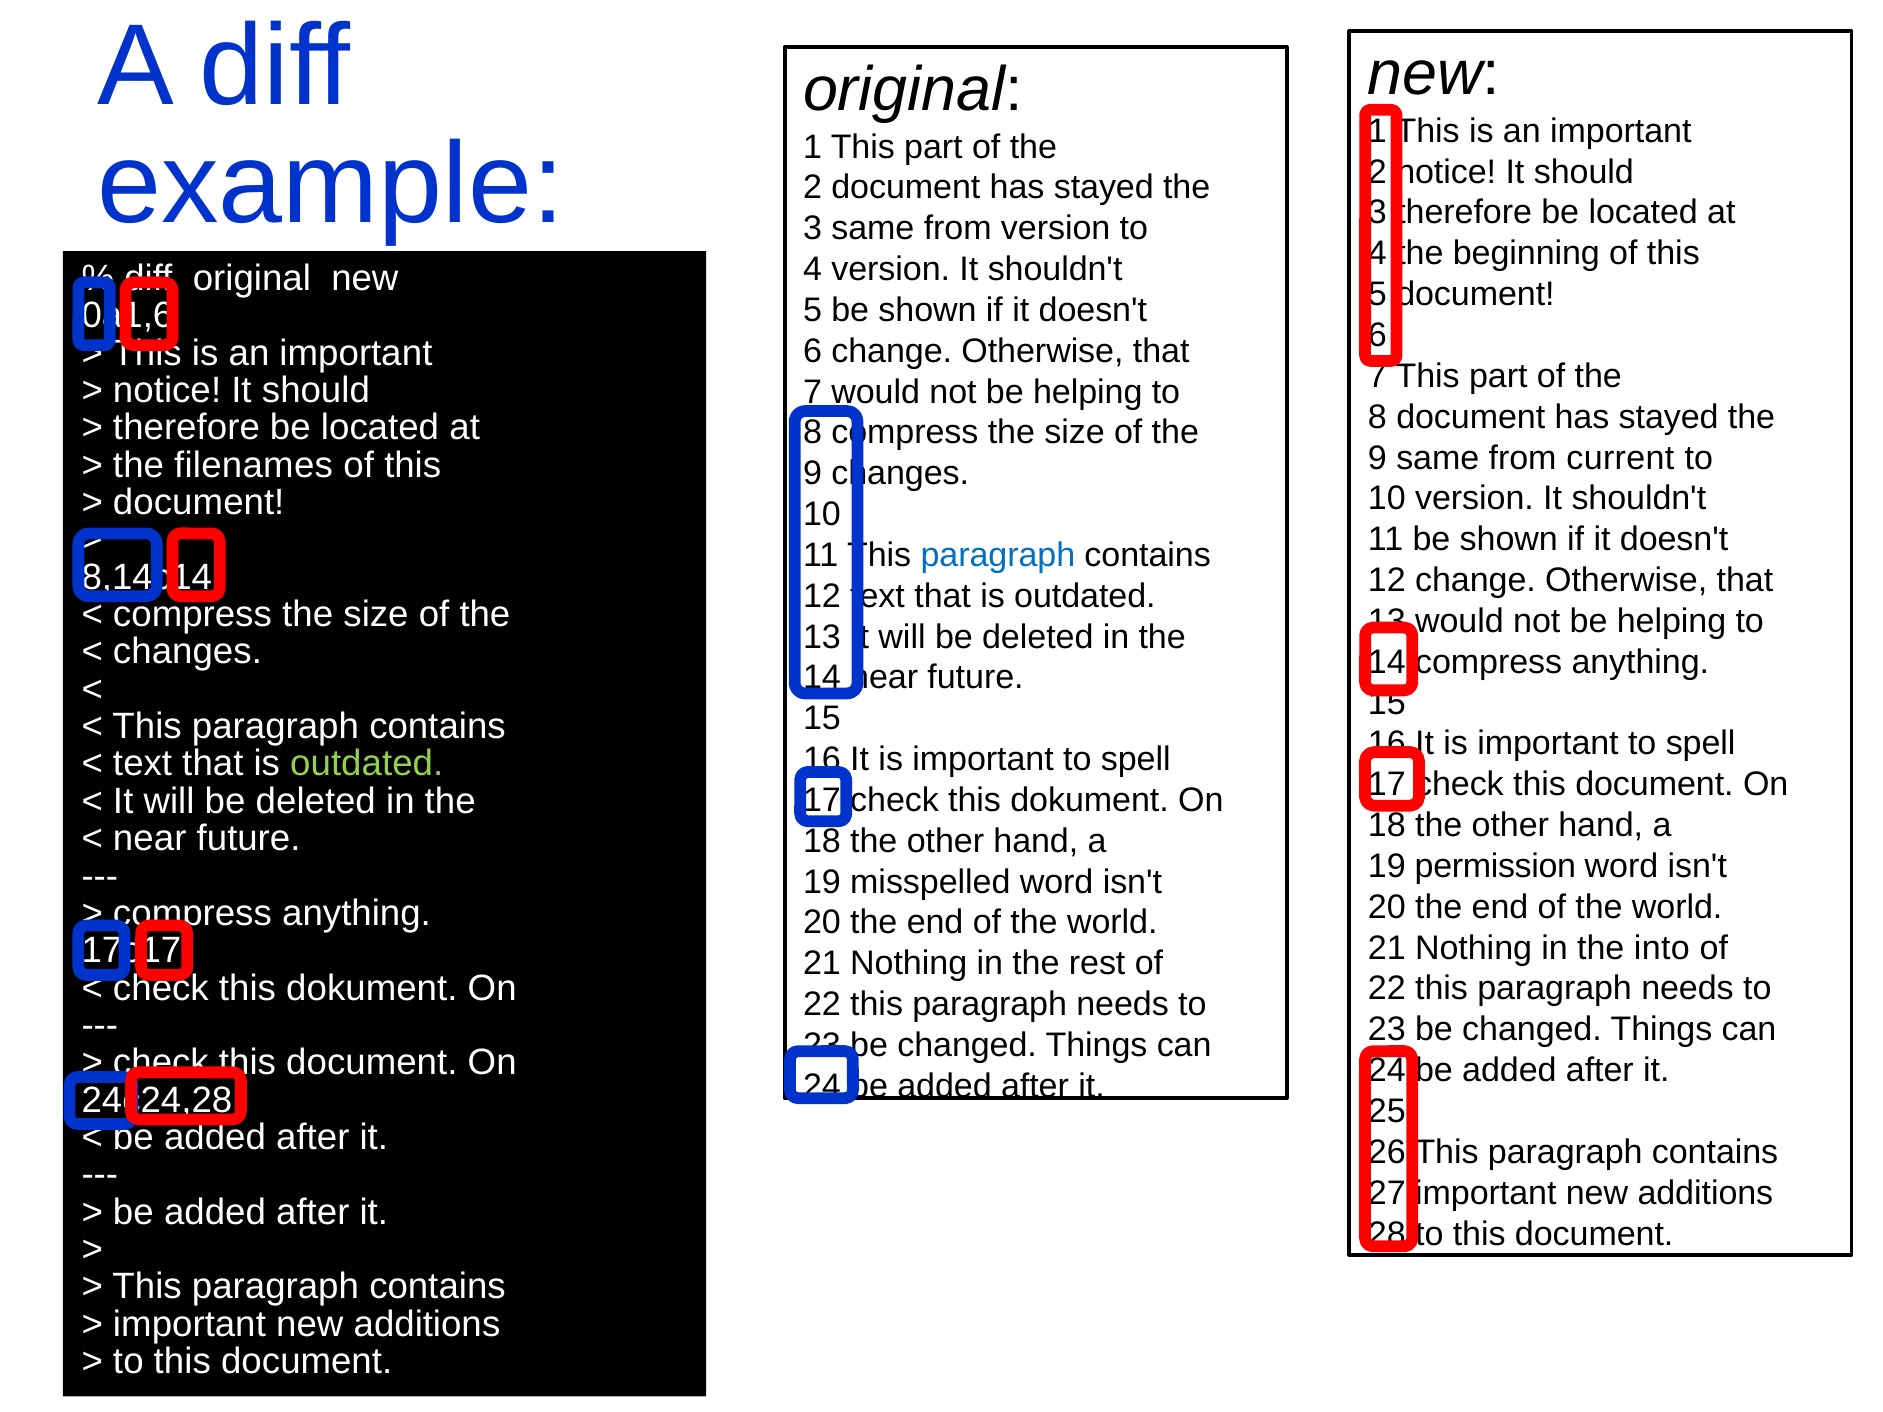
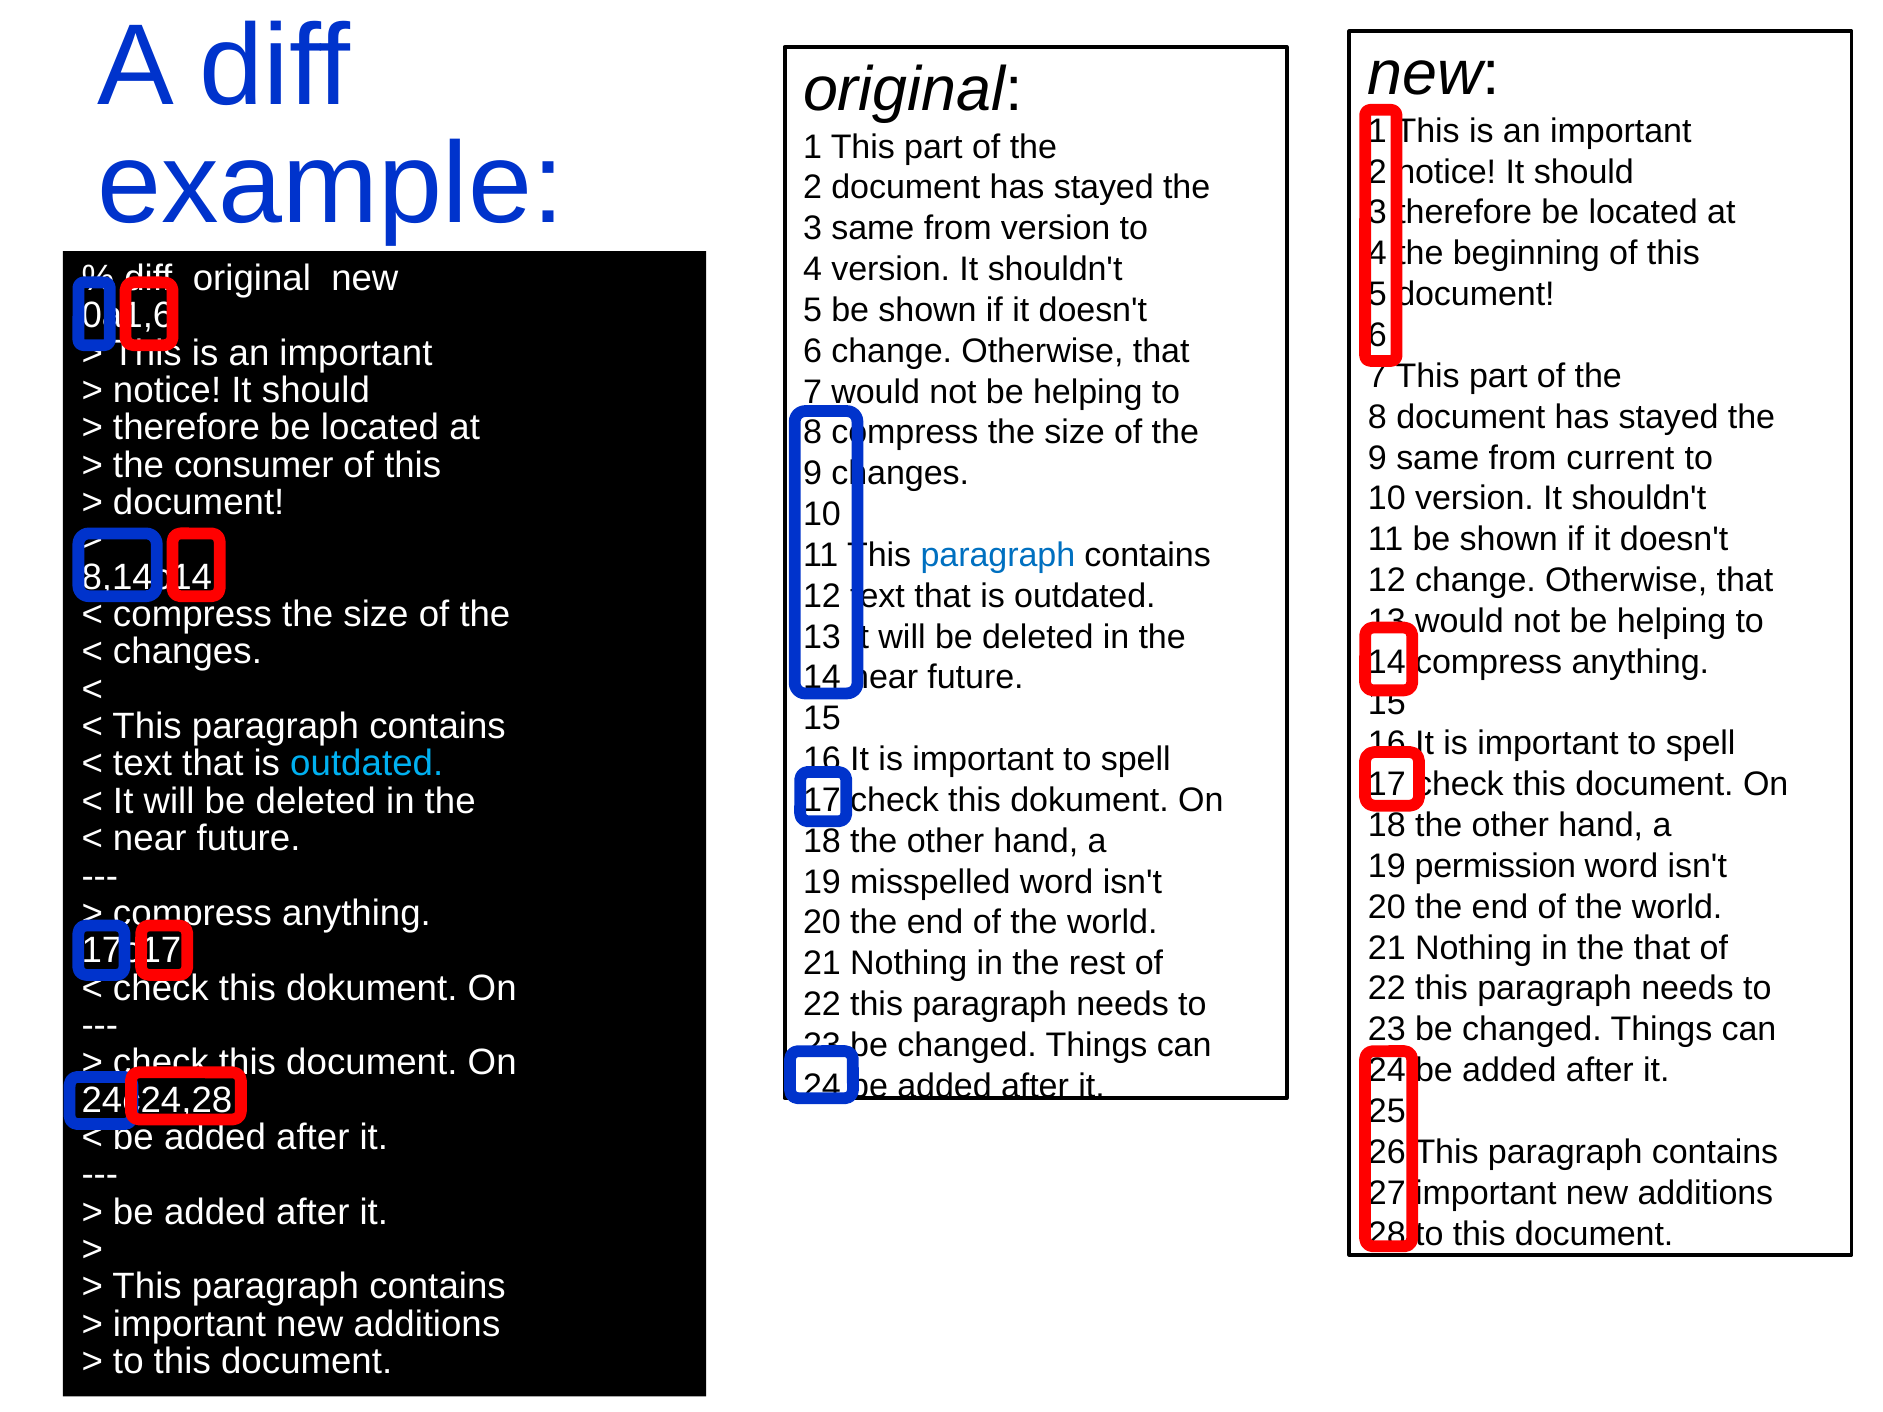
filenames: filenames -> consumer (254, 465)
outdated colour: light green -> light blue (367, 764)
the into: into -> that (1662, 948)
